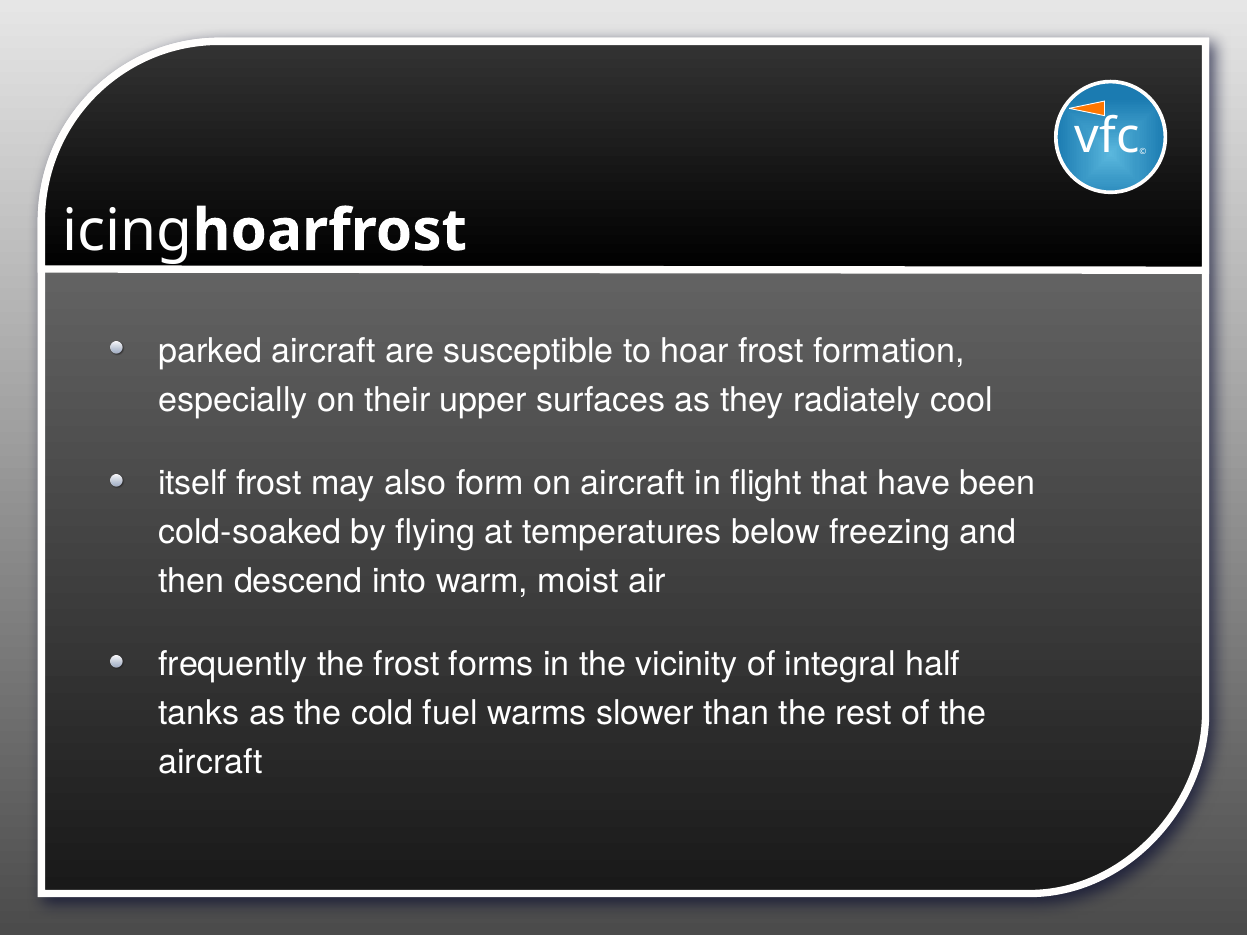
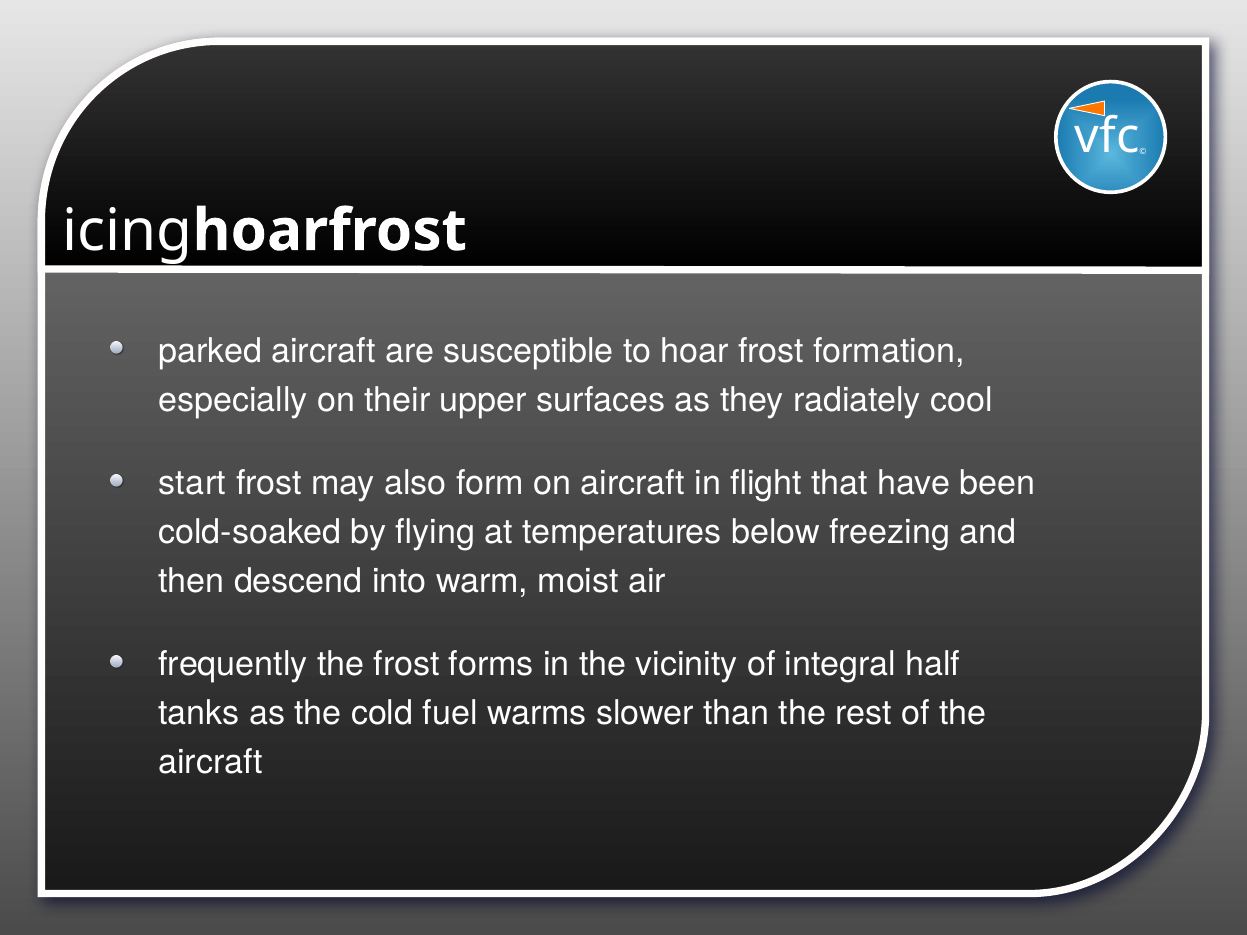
itself: itself -> start (192, 483)
